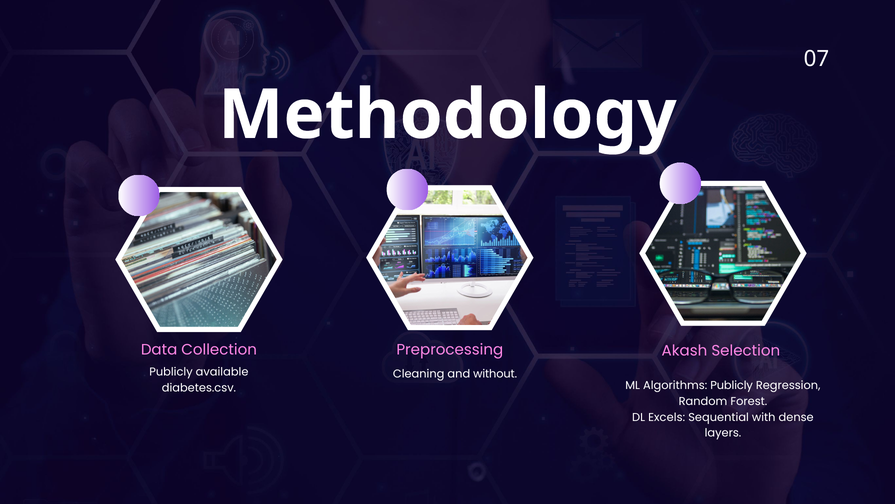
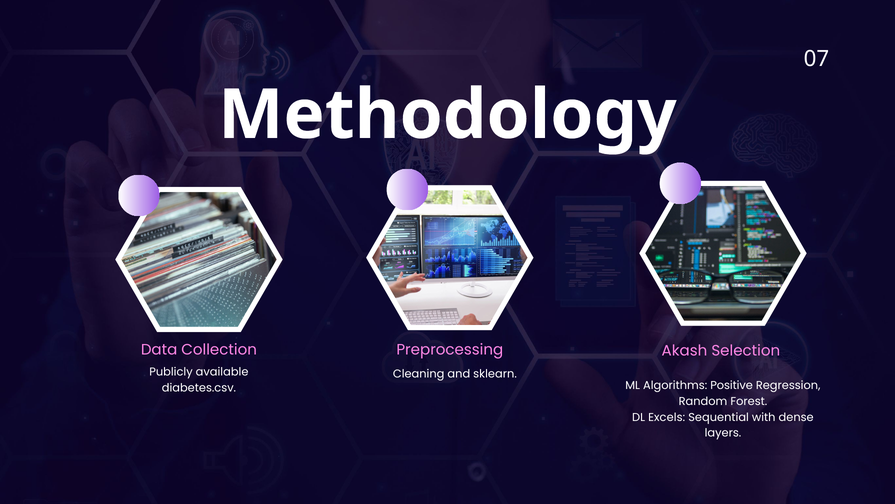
without: without -> sklearn (495, 374)
Algorithms Publicly: Publicly -> Positive (732, 385)
